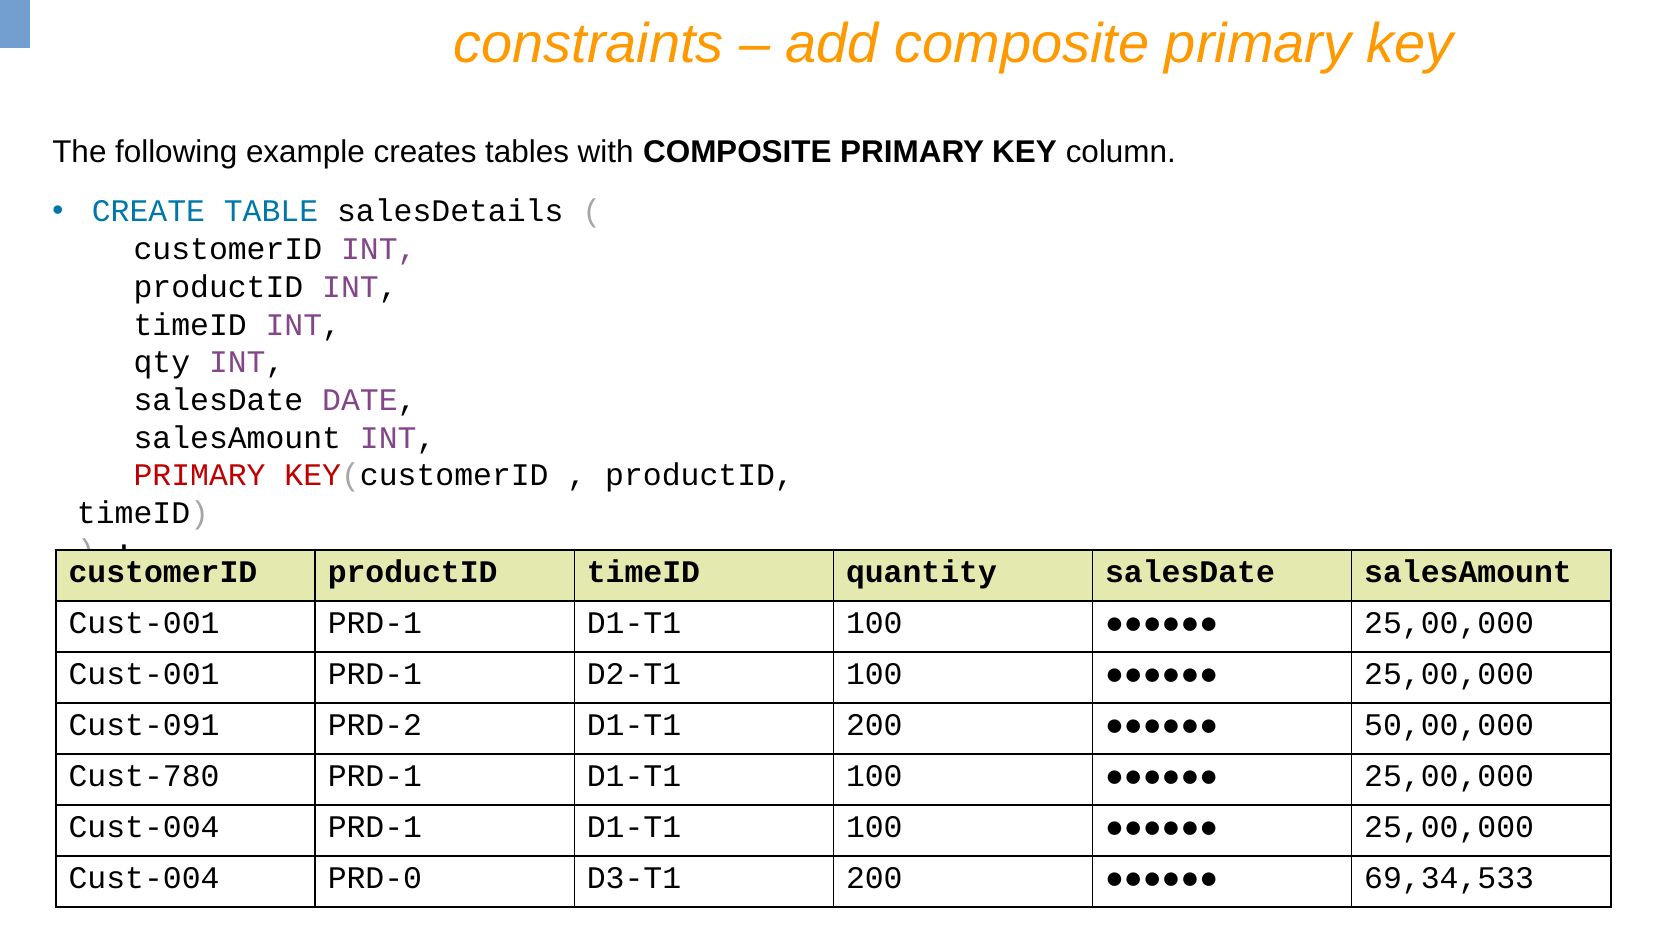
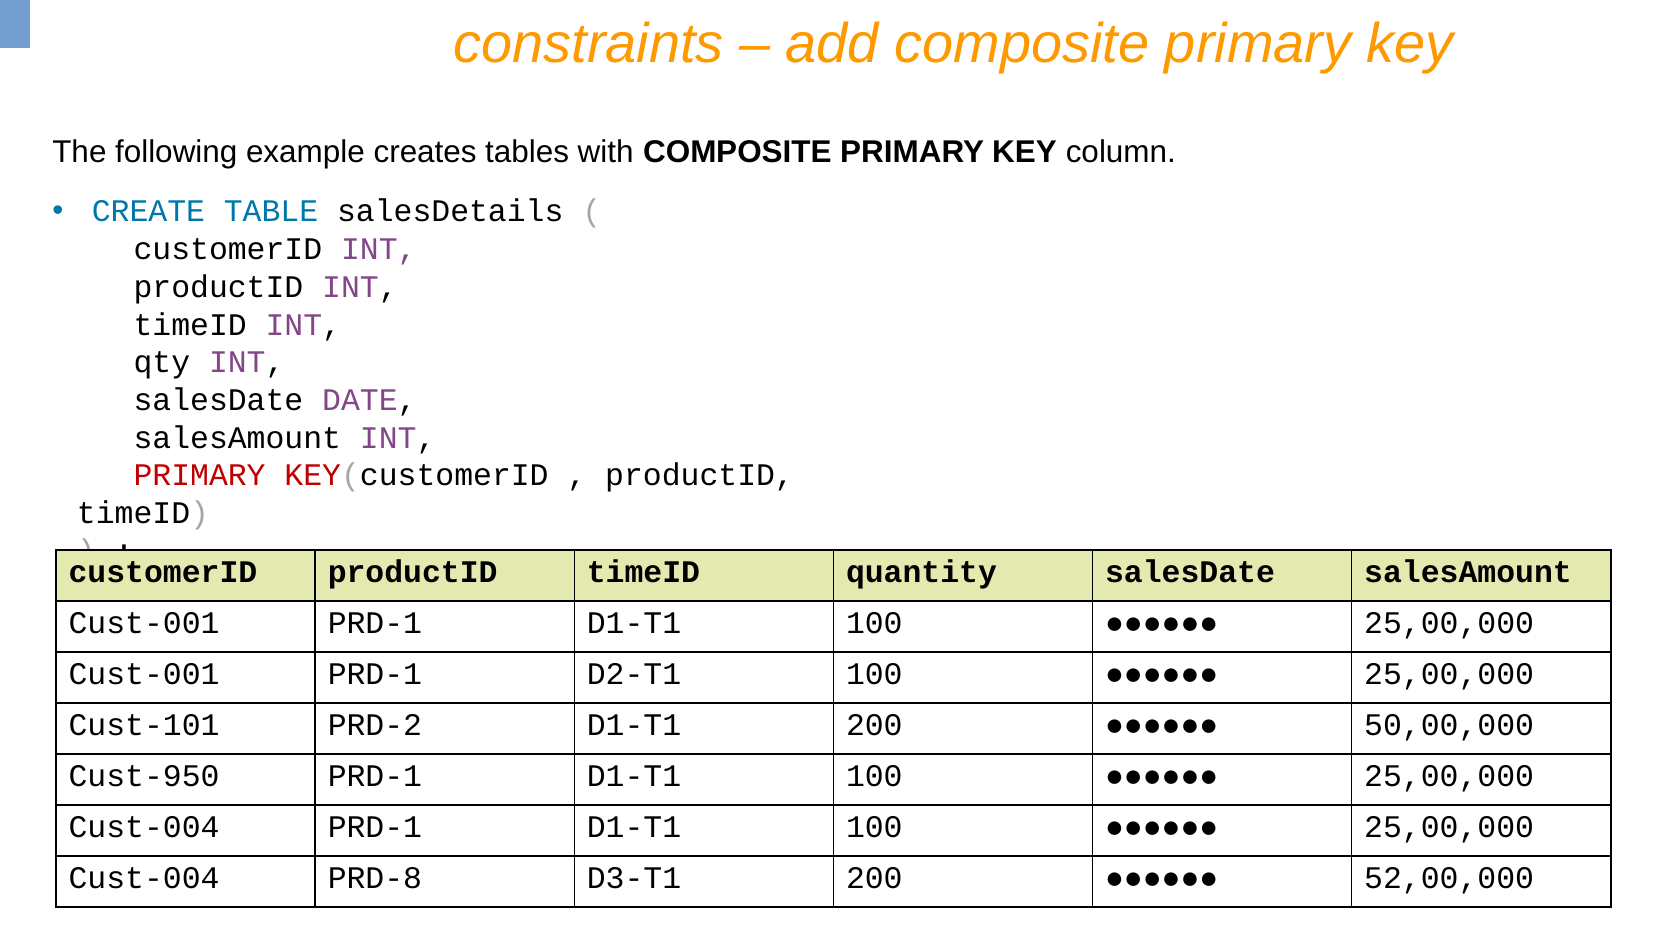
Cust-091: Cust-091 -> Cust-101 (144, 725)
Cust-780: Cust-780 -> Cust-950 (144, 777)
PRD-0: PRD-0 -> PRD-8 (375, 879)
69,34,533: 69,34,533 -> 52,00,000 (1449, 879)
